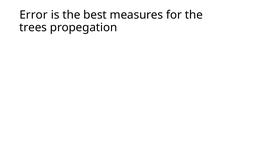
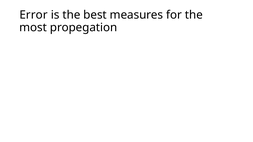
trees: trees -> most (33, 28)
